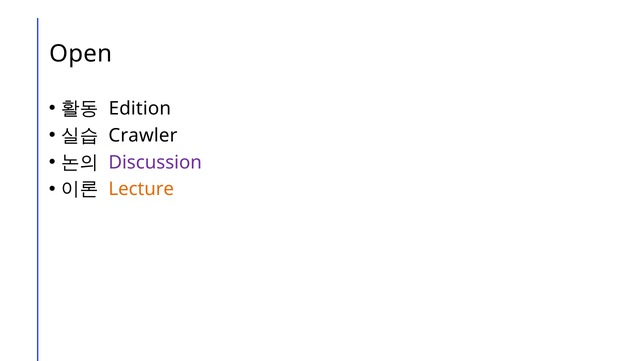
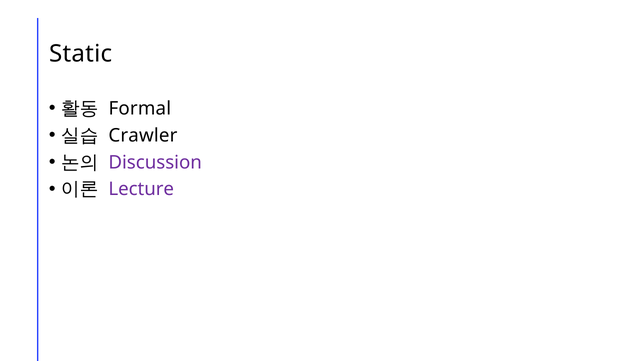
Open: Open -> Static (81, 54)
Edition: Edition -> Formal (140, 109)
Lecture colour: orange -> purple (141, 189)
